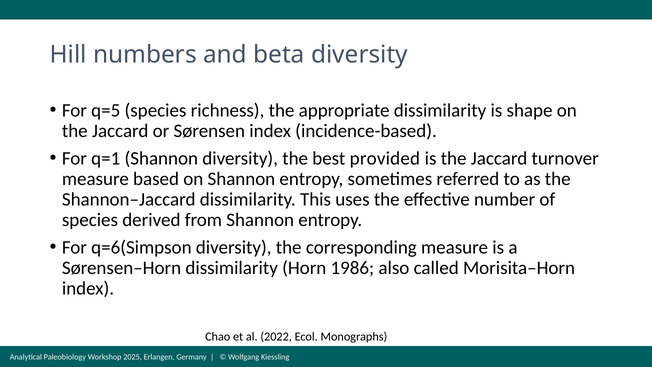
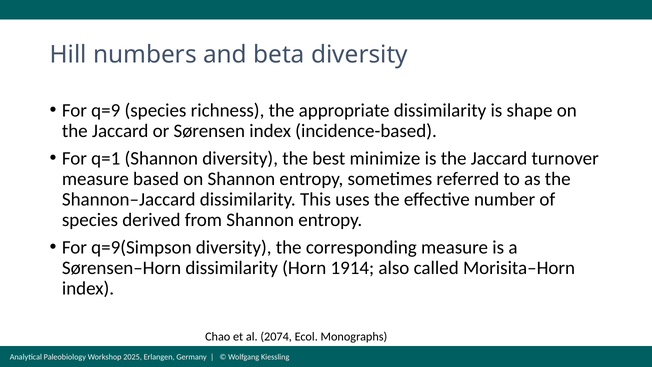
q=5: q=5 -> q=9 (106, 110)
provided: provided -> minimize (385, 158)
q=6(Simpson: q=6(Simpson -> q=9(Simpson (141, 247)
1986: 1986 -> 1914 (352, 268)
2022: 2022 -> 2074 (276, 336)
